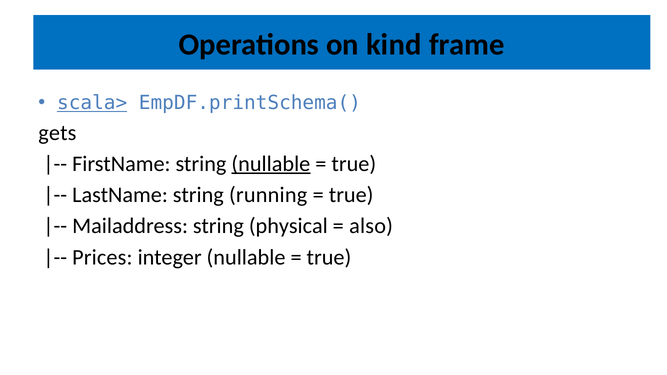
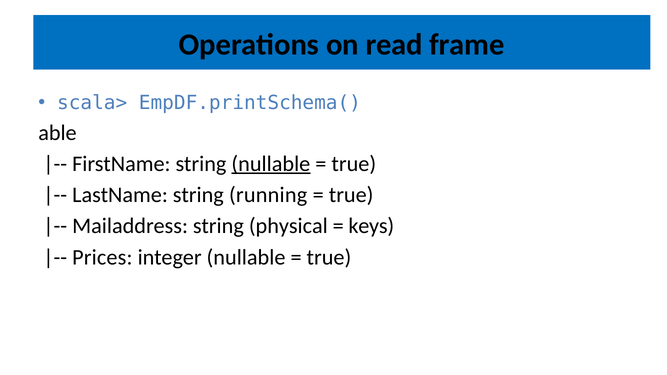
kind: kind -> read (394, 44)
scala> underline: present -> none (92, 103)
gets: gets -> able (57, 133)
also: also -> keys (371, 226)
